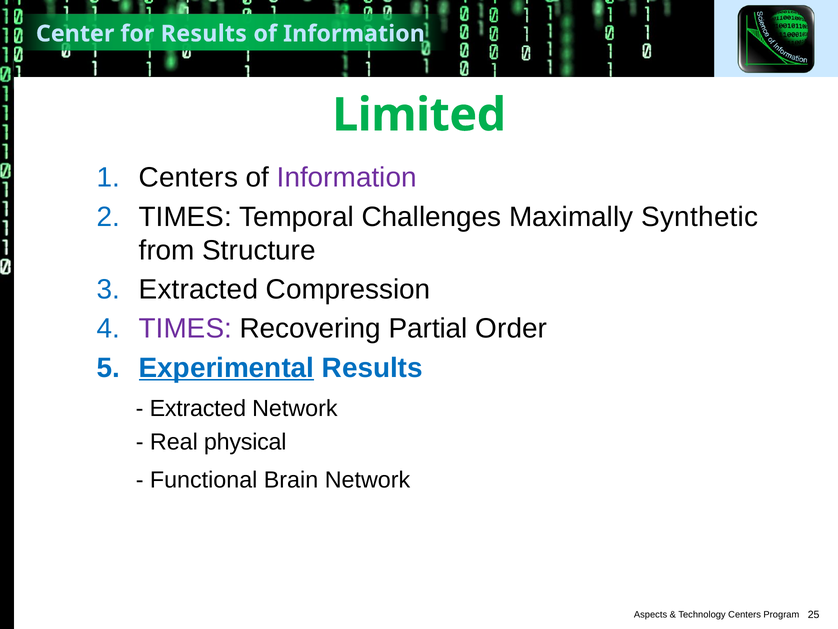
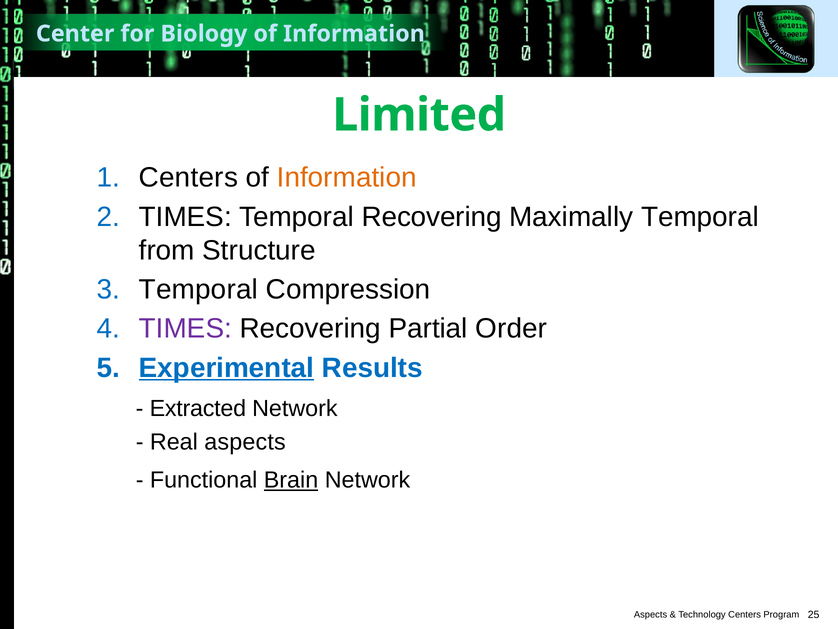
Results: Results -> Biology (204, 34)
Information colour: purple -> orange (347, 178)
Temporal Challenges: Challenges -> Recovering (432, 217)
Maximally Synthetic: Synthetic -> Temporal (700, 217)
Extracted: Extracted -> Temporal (198, 289)
Real physical: physical -> aspects (245, 442)
Brain underline: none -> present (291, 480)
